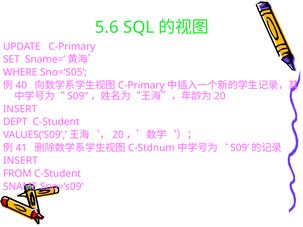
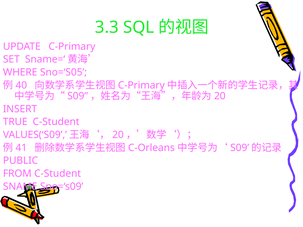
5.6: 5.6 -> 3.3 (107, 27)
DEPT: DEPT -> TRUE (15, 122)
C-Stdnum: C-Stdnum -> C-Orleans (151, 148)
INSERT: INSERT -> PUBLIC (21, 161)
